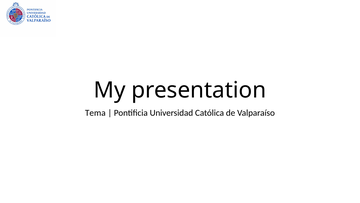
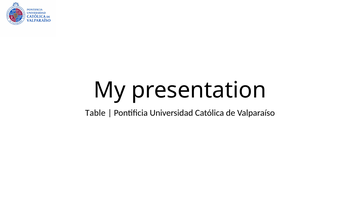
Tema: Tema -> Table (95, 113)
